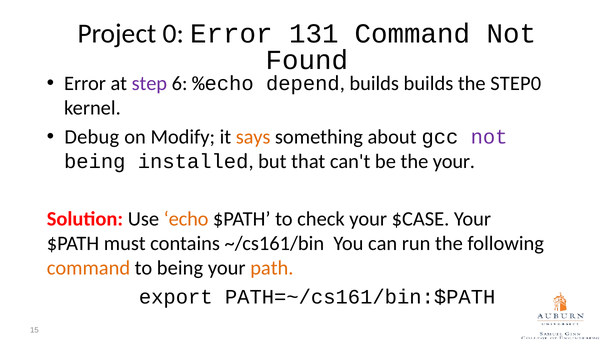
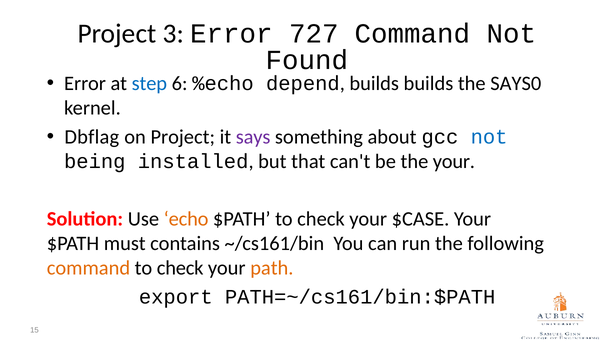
0: 0 -> 3 (173, 34)
131: 131 -> 727 (314, 34)
step colour: purple -> blue (149, 83)
STEP0: STEP0 -> SAYS0 (516, 83)
Debug: Debug -> Dbflag (92, 137)
on Modify: Modify -> Project (183, 137)
says colour: orange -> purple (253, 137)
not colour: purple -> blue (489, 137)
being: being -> check (180, 268)
